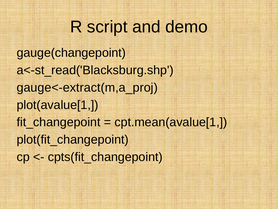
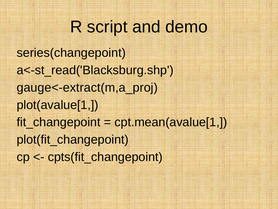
gauge(changepoint: gauge(changepoint -> series(changepoint (71, 53)
